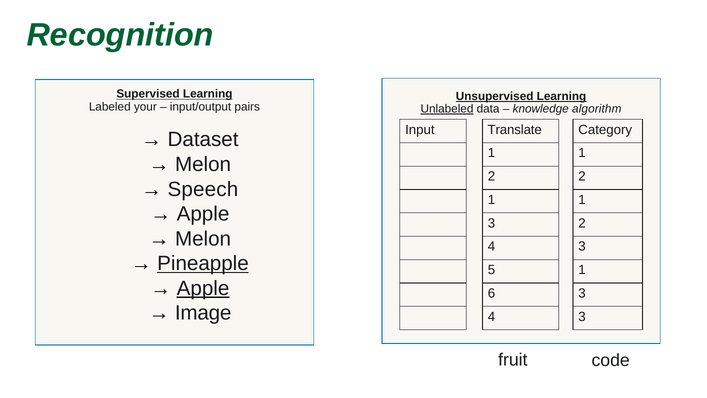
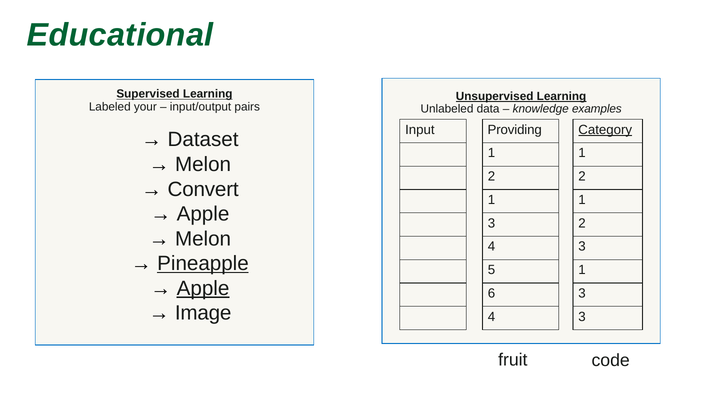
Recognition: Recognition -> Educational (120, 35)
Unlabeled underline: present -> none (447, 109)
algorithm: algorithm -> examples (597, 109)
Translate: Translate -> Providing (515, 130)
Category underline: none -> present (605, 130)
Speech: Speech -> Convert (203, 189)
